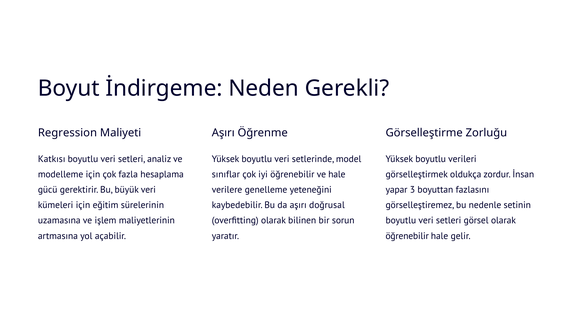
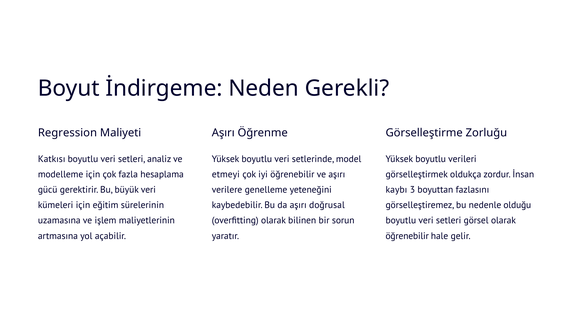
sınıflar: sınıflar -> etmeyi (226, 174)
ve hale: hale -> aşırı (337, 174)
yapar: yapar -> kaybı (396, 190)
setinin: setinin -> olduğu (517, 205)
